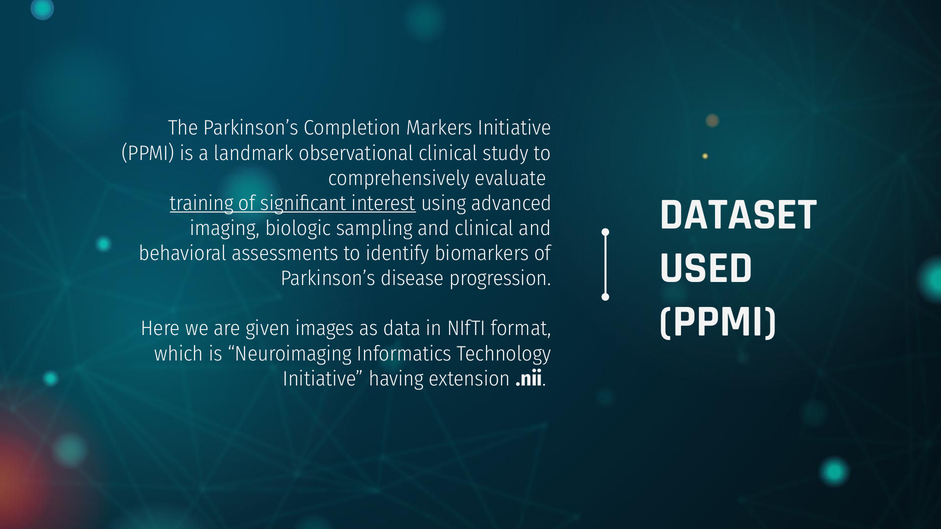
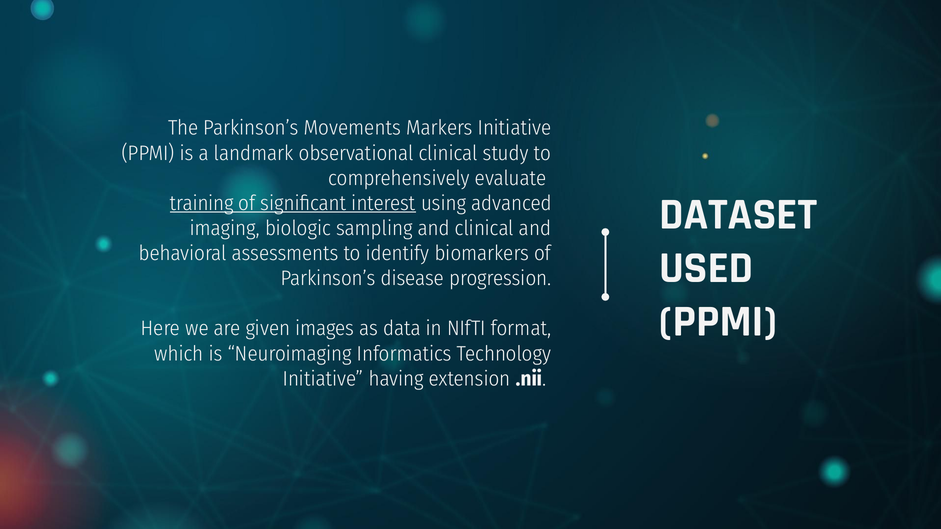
Completion: Completion -> Movements (352, 128)
